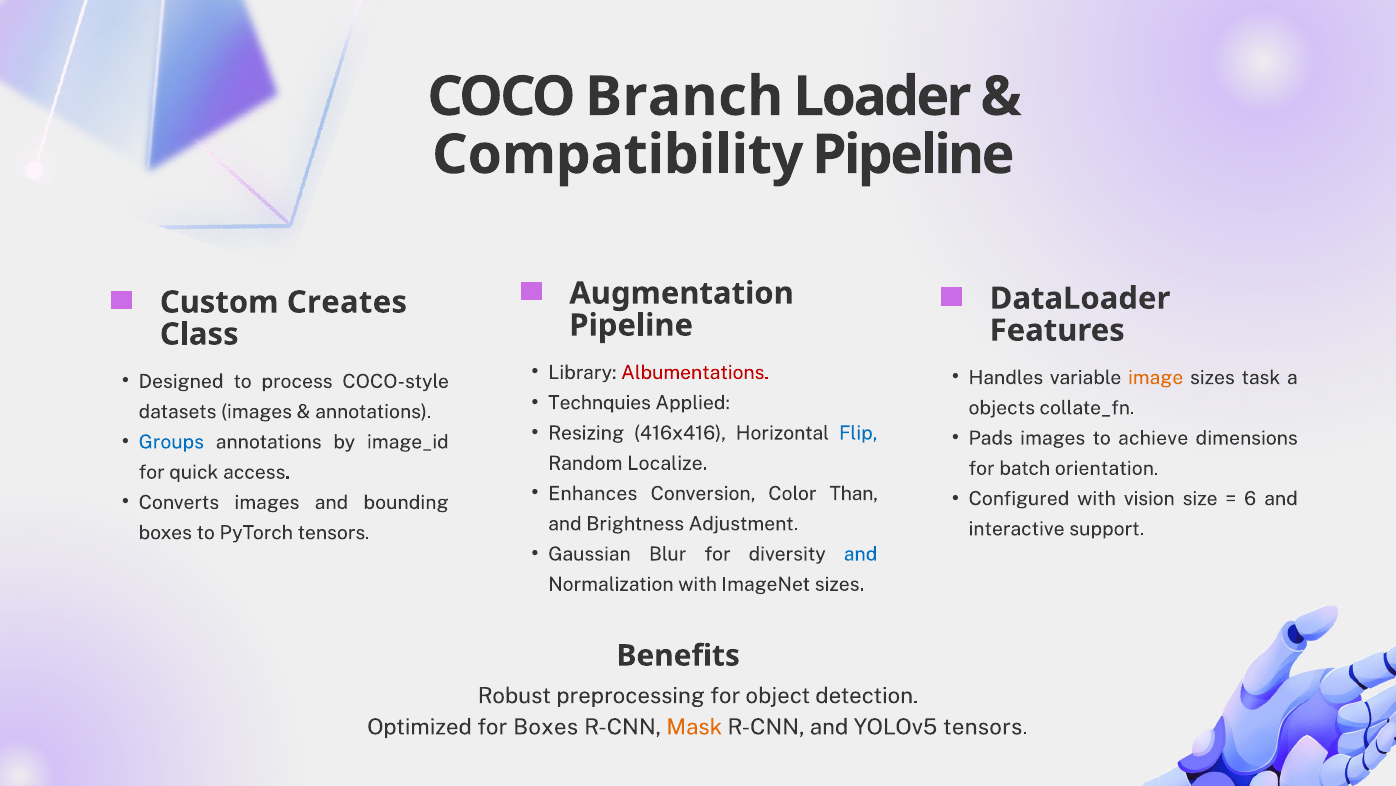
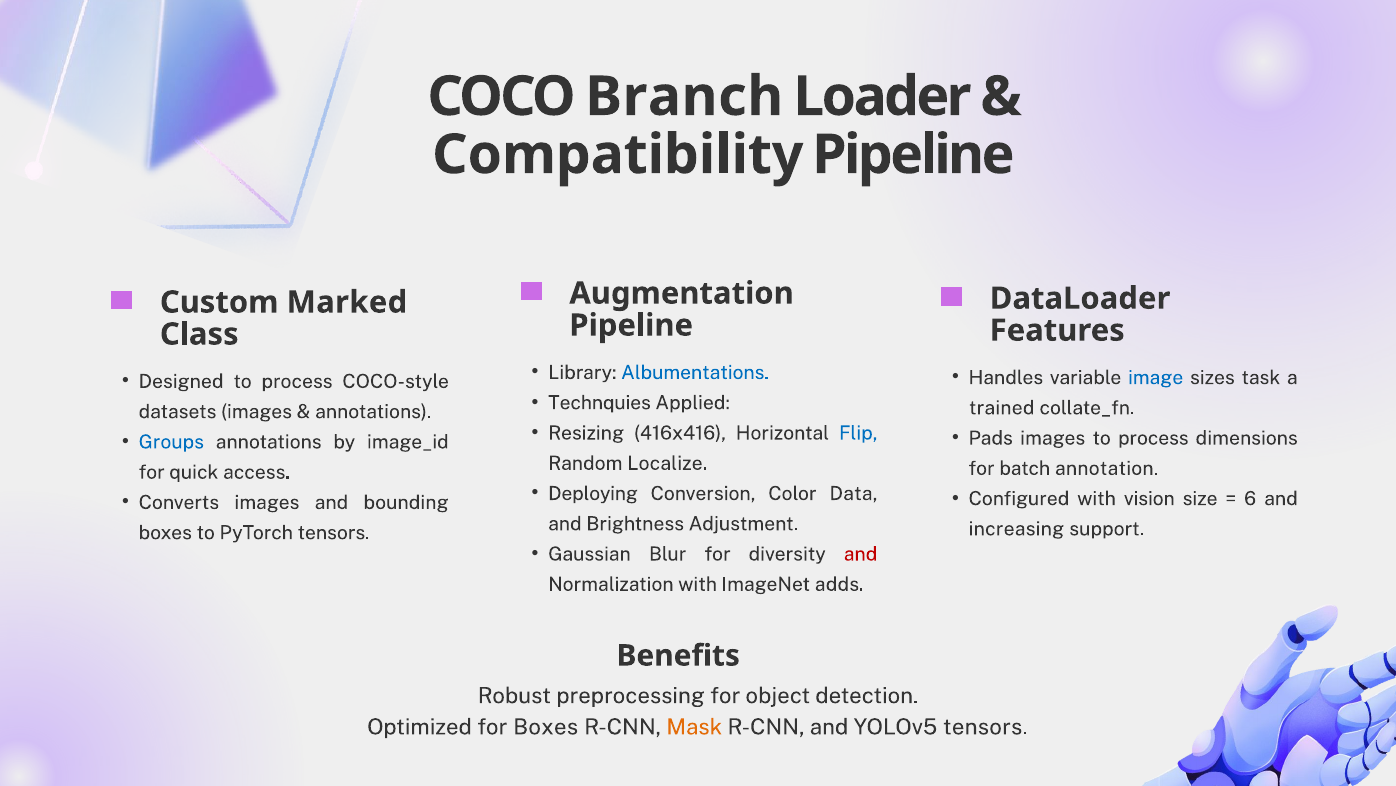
Creates: Creates -> Marked (347, 302)
Albumentations colour: red -> blue (695, 372)
image colour: orange -> blue (1156, 377)
objects: objects -> trained (1002, 408)
images to achieve: achieve -> process (1153, 438)
orientation: orientation -> annotation (1107, 468)
Enhances: Enhances -> Deploying (593, 493)
Than: Than -> Data (853, 493)
interactive: interactive -> increasing (1016, 528)
and colour: blue -> red (861, 554)
ImageNet sizes: sizes -> adds (839, 584)
